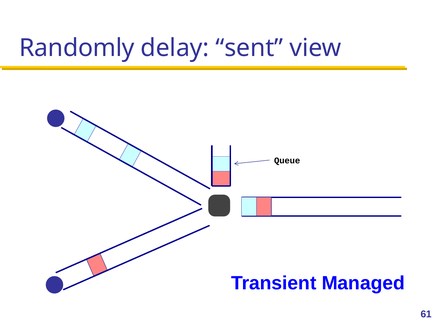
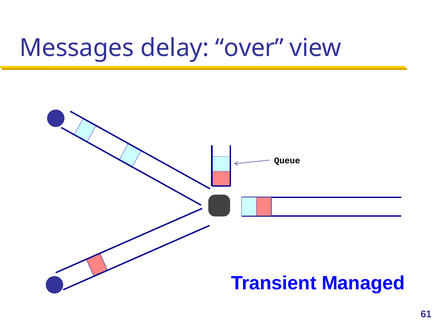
Randomly: Randomly -> Messages (77, 48)
sent: sent -> over (249, 48)
